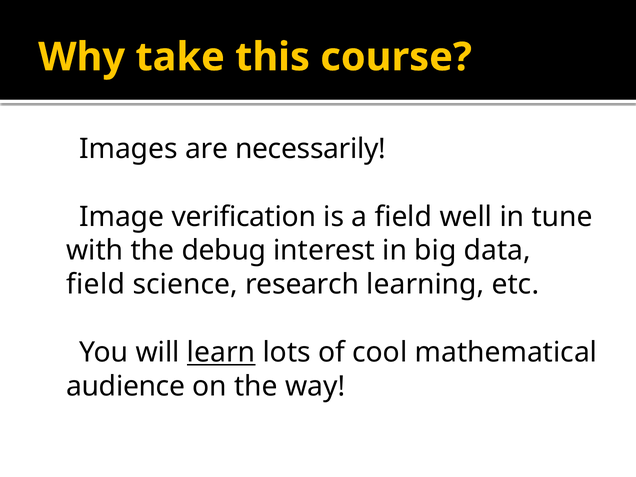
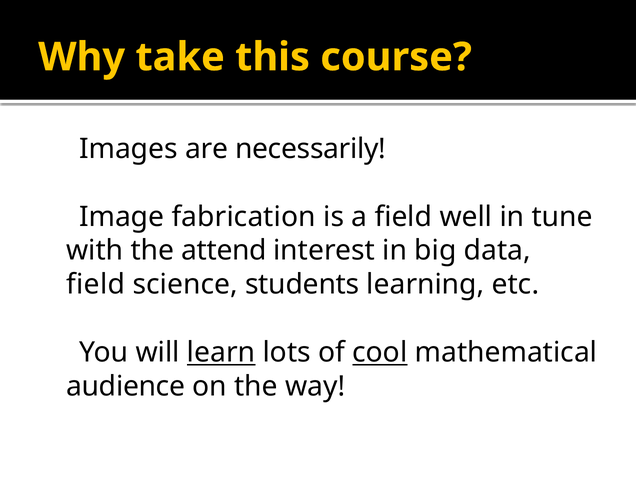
verification: verification -> fabrication (244, 217)
debug: debug -> attend (224, 251)
research: research -> students (302, 285)
cool underline: none -> present (380, 353)
